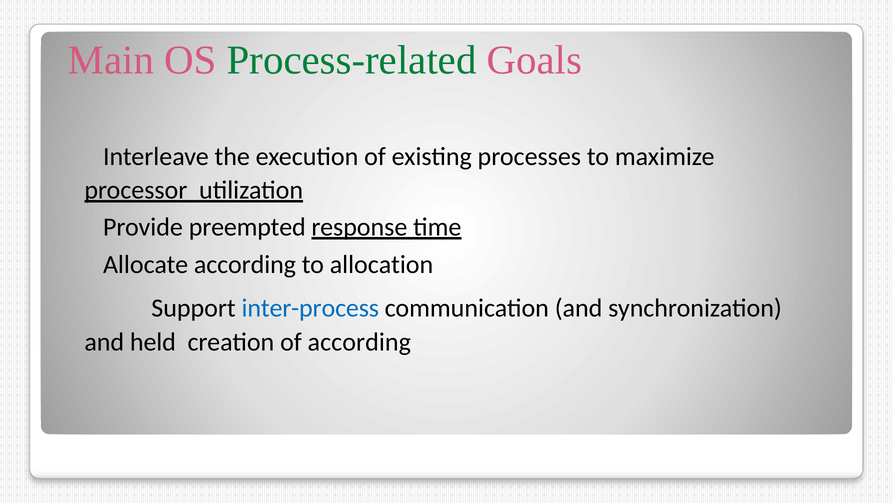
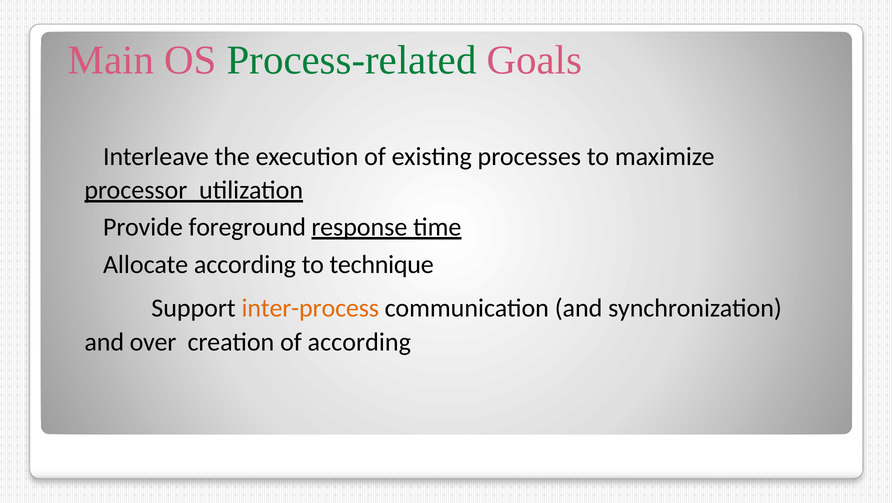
preempted: preempted -> foreground (247, 227)
allocation: allocation -> technique (382, 264)
inter-process colour: blue -> orange (310, 308)
held: held -> over (153, 342)
